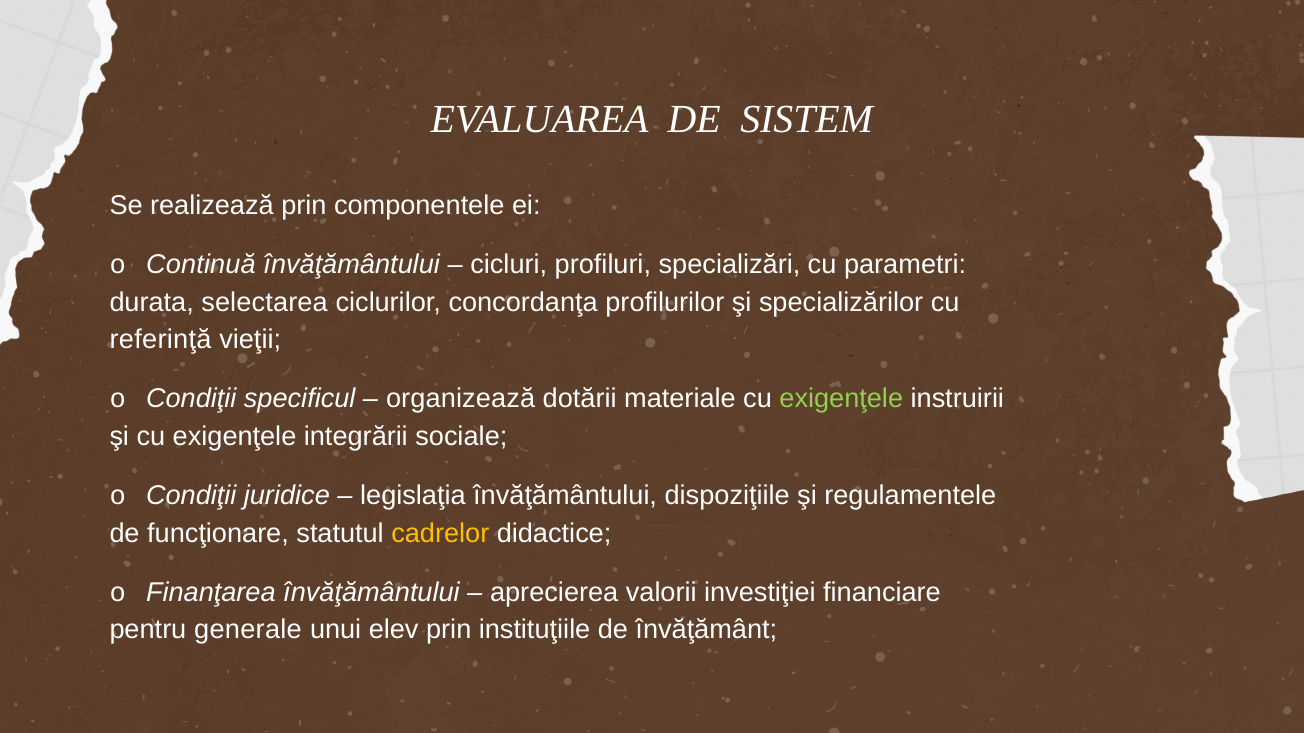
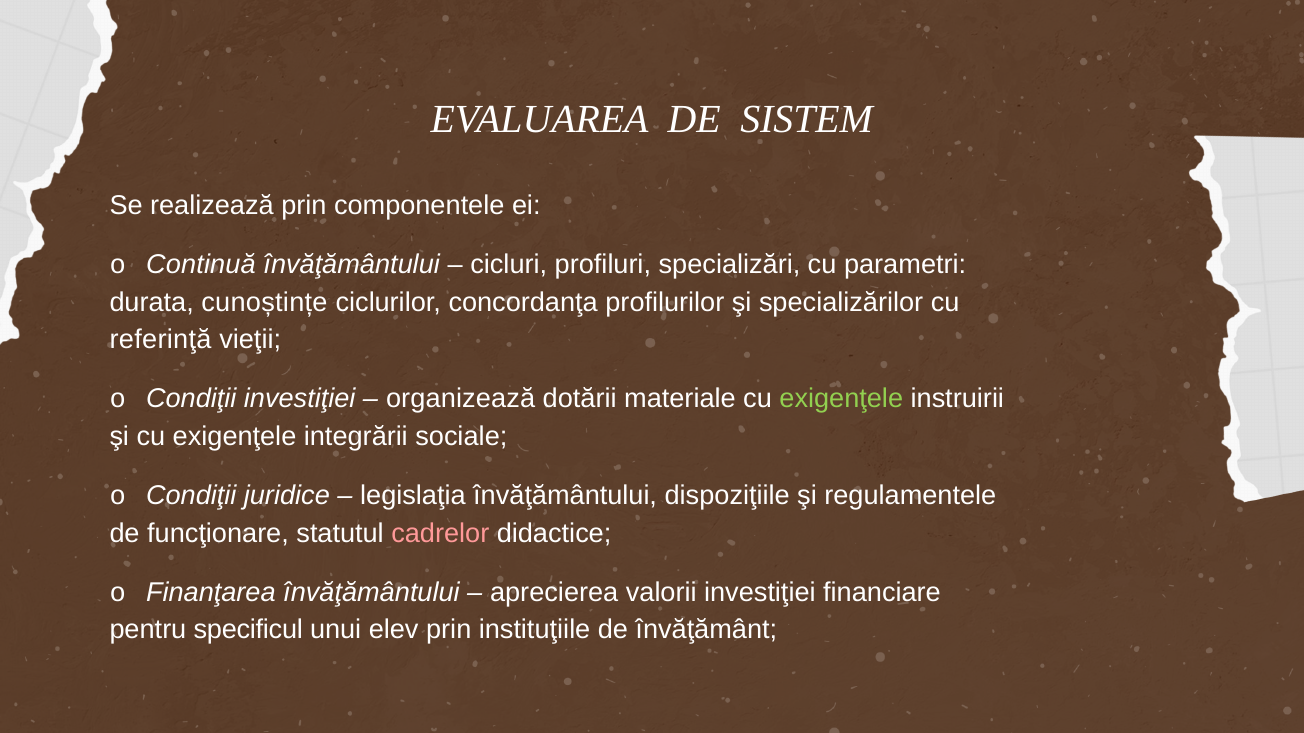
selectarea: selectarea -> cunoștințe (264, 303)
Condiţii specificul: specificul -> investiţiei (300, 399)
cadrelor colour: yellow -> pink (440, 533)
generale: generale -> specificul (248, 630)
